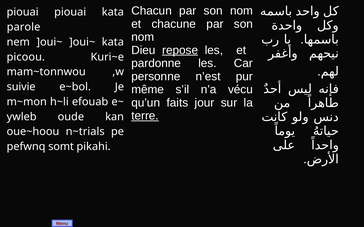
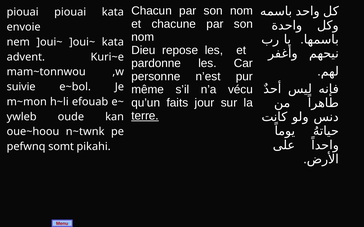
parole: parole -> envoie (24, 27)
repose underline: present -> none (180, 50)
picoou: picoou -> advent (26, 57)
n~trials: n~trials -> n~twnk (85, 132)
